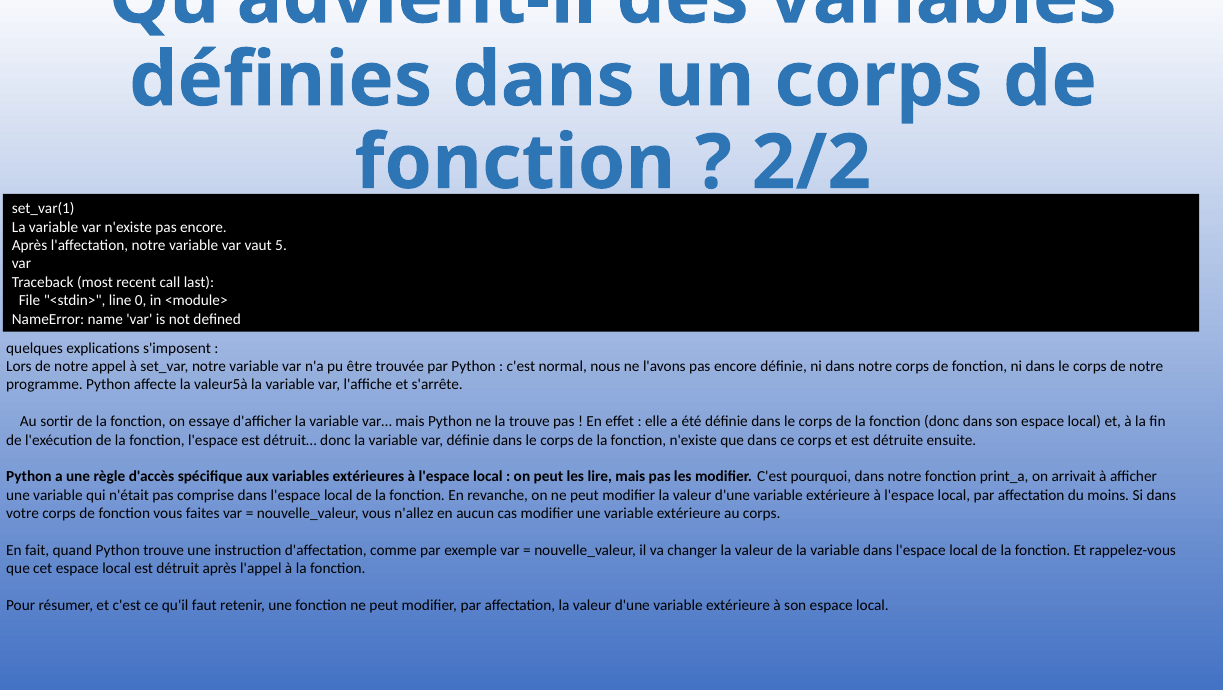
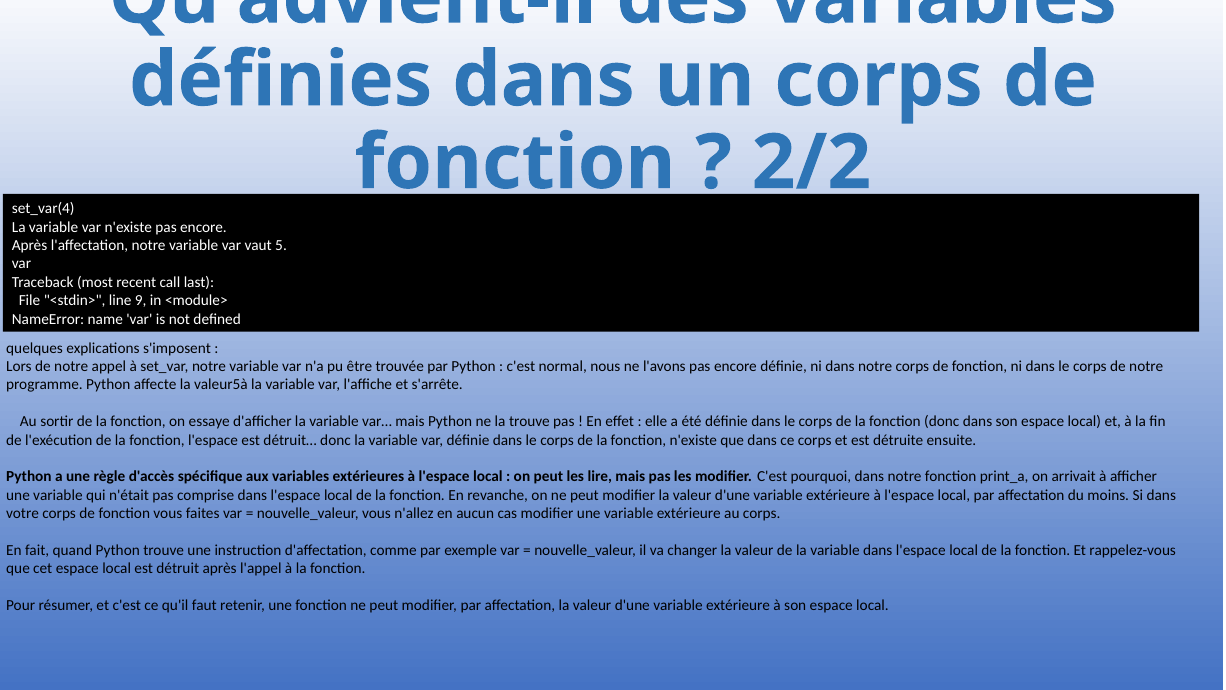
set_var(1: set_var(1 -> set_var(4 (43, 209)
0: 0 -> 9 (141, 300)
